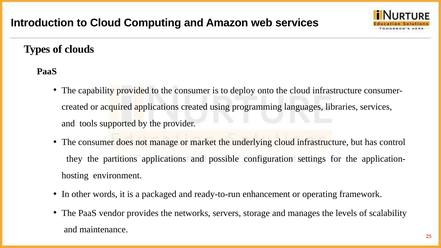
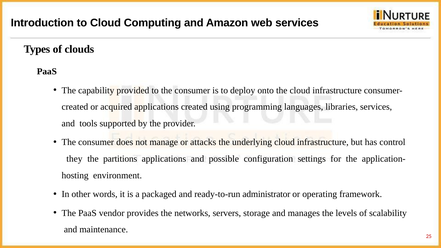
market: market -> attacks (203, 142)
enhancement: enhancement -> administrator (266, 194)
